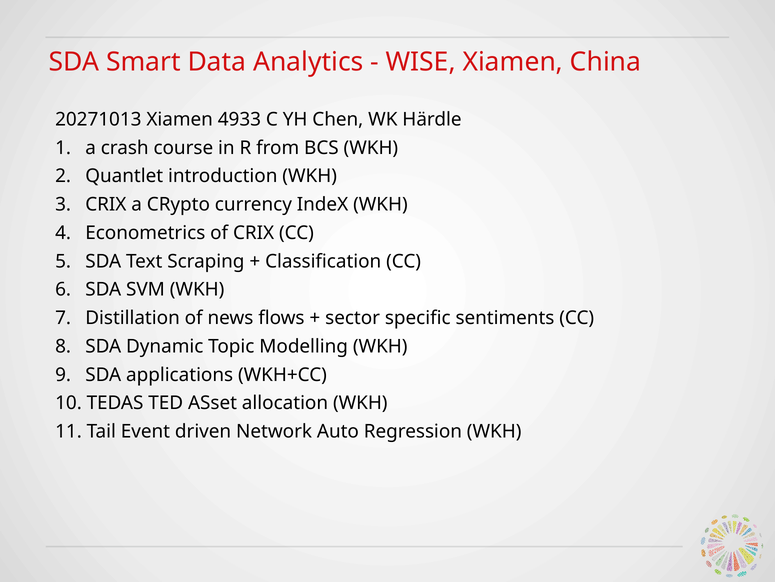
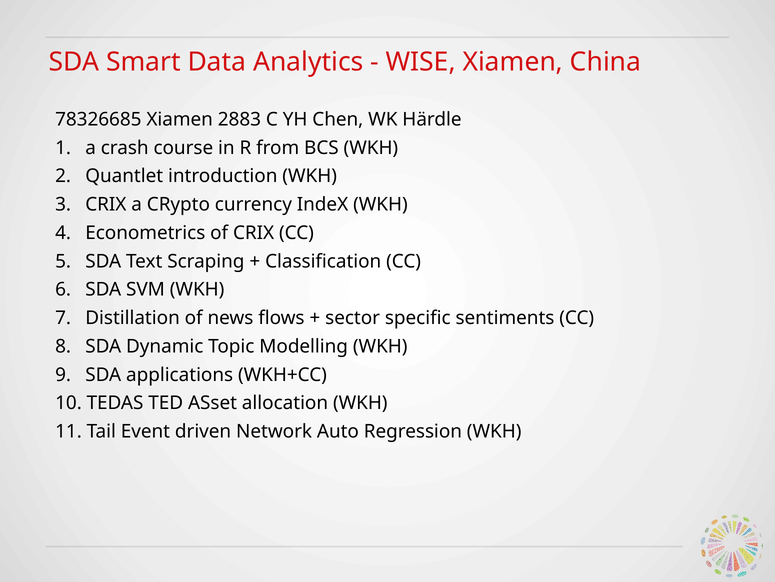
20271013: 20271013 -> 78326685 (98, 119)
4933: 4933 -> 2883 (239, 119)
